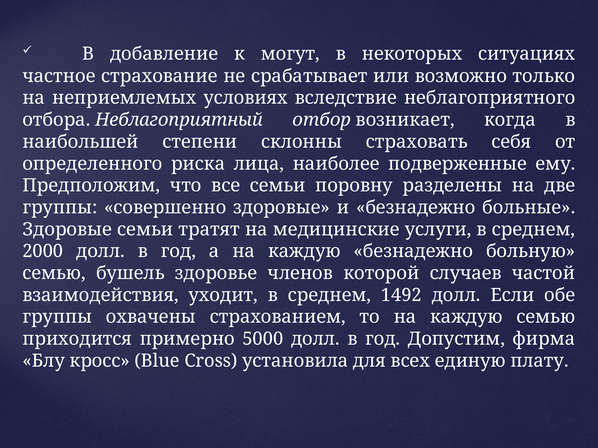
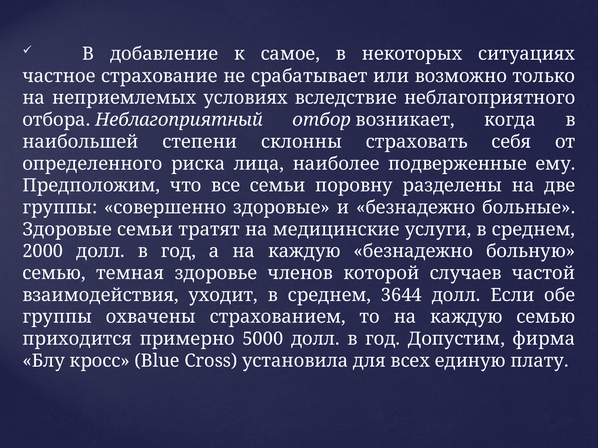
могут: могут -> самое (290, 54)
бушель: бушель -> темная (130, 273)
1492: 1492 -> 3644 (401, 295)
